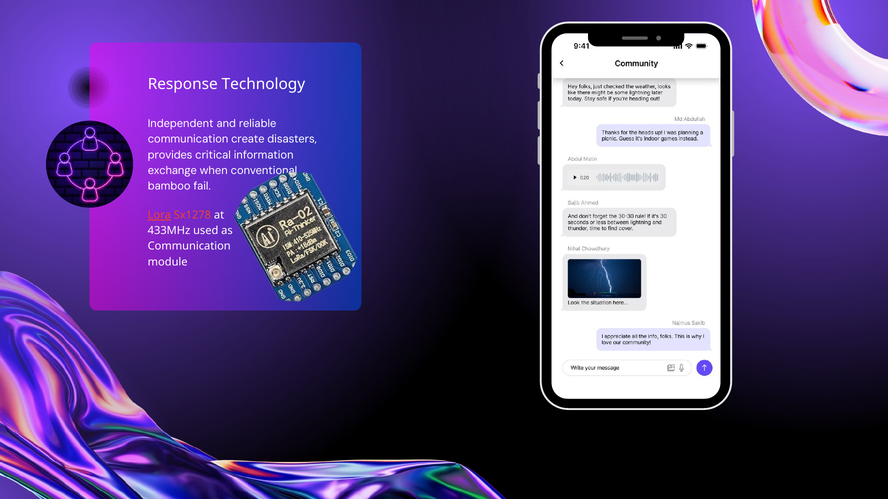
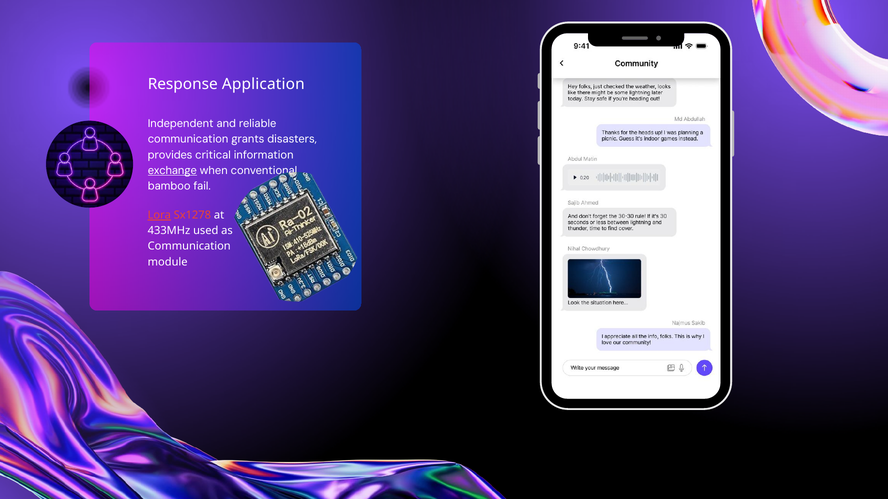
Technology: Technology -> Application (263, 84)
create: create -> grants (248, 139)
exchange underline: none -> present (172, 171)
